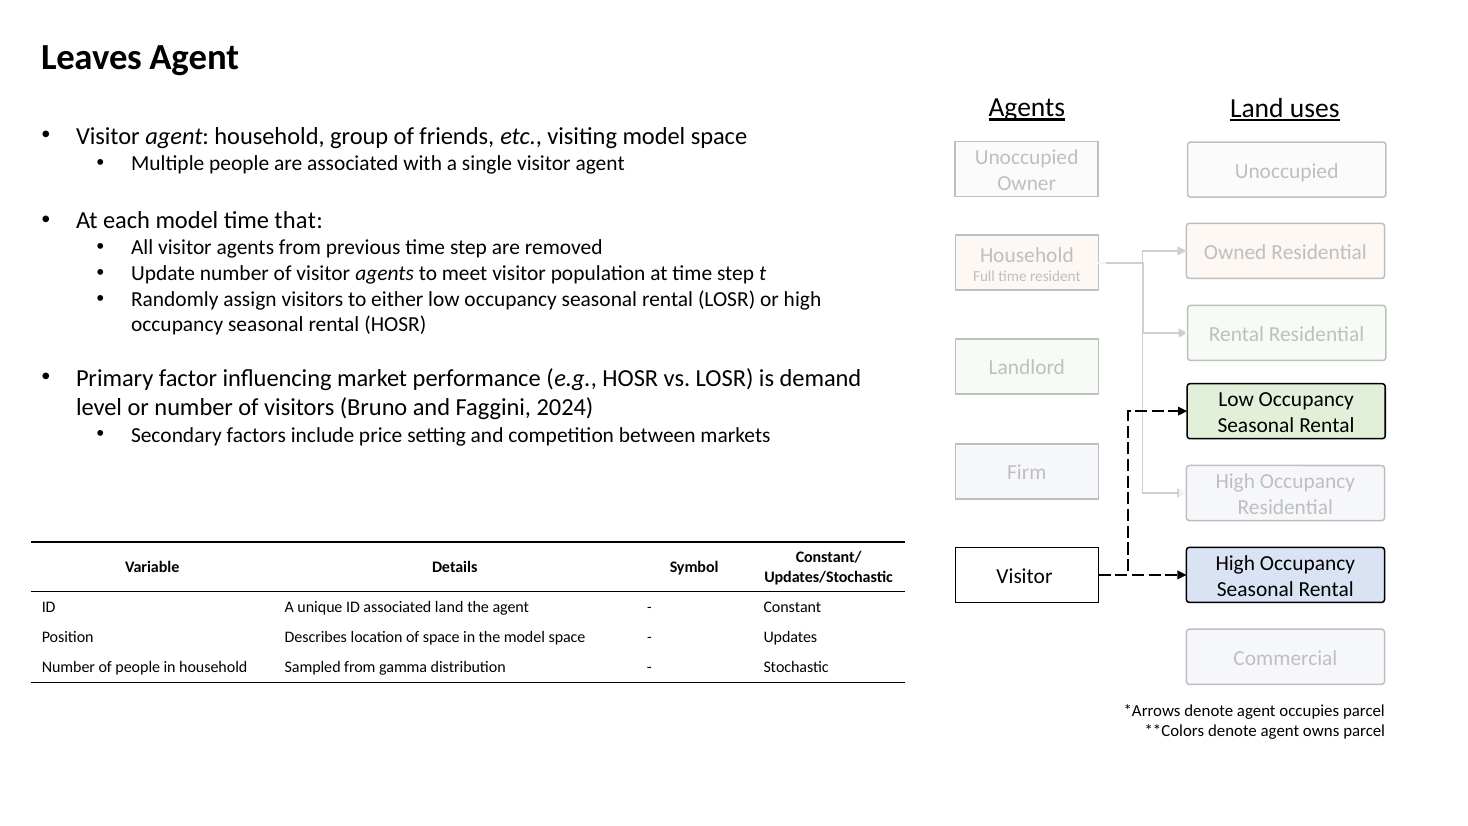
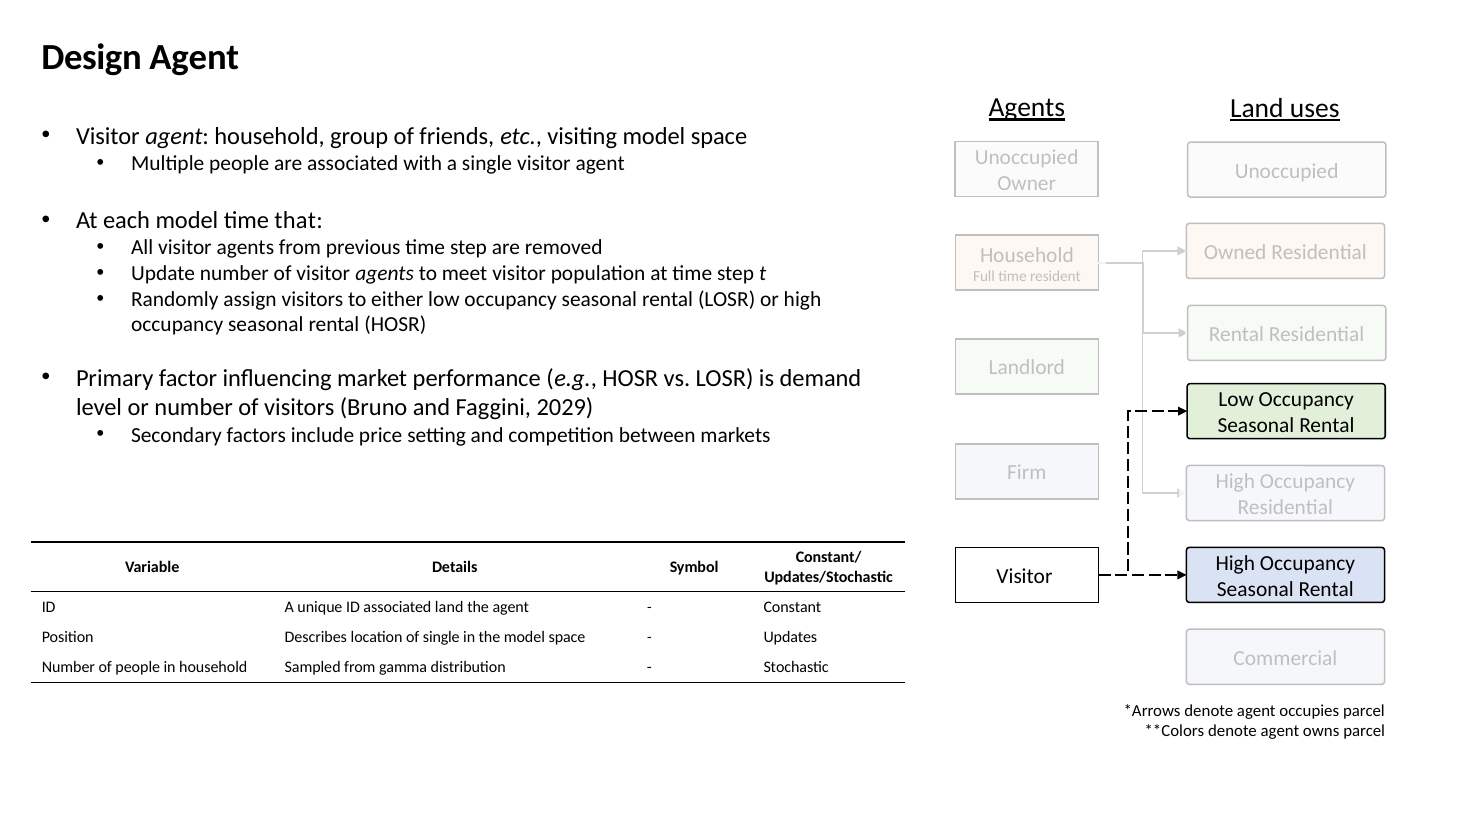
Leaves: Leaves -> Design (91, 58)
2024: 2024 -> 2029 (565, 408)
of space: space -> single (441, 637)
